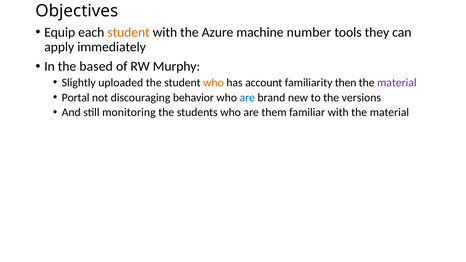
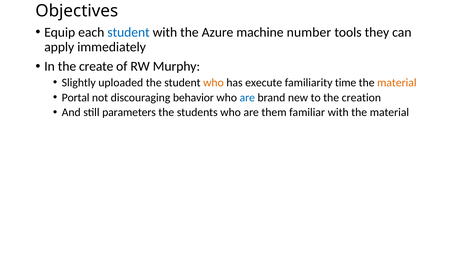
student colour: orange -> blue (129, 32)
based: based -> create (96, 66)
account: account -> execute (264, 83)
then: then -> time (346, 83)
material colour: purple -> orange (397, 83)
versions: versions -> creation (361, 98)
monitoring: monitoring -> parameters (129, 113)
